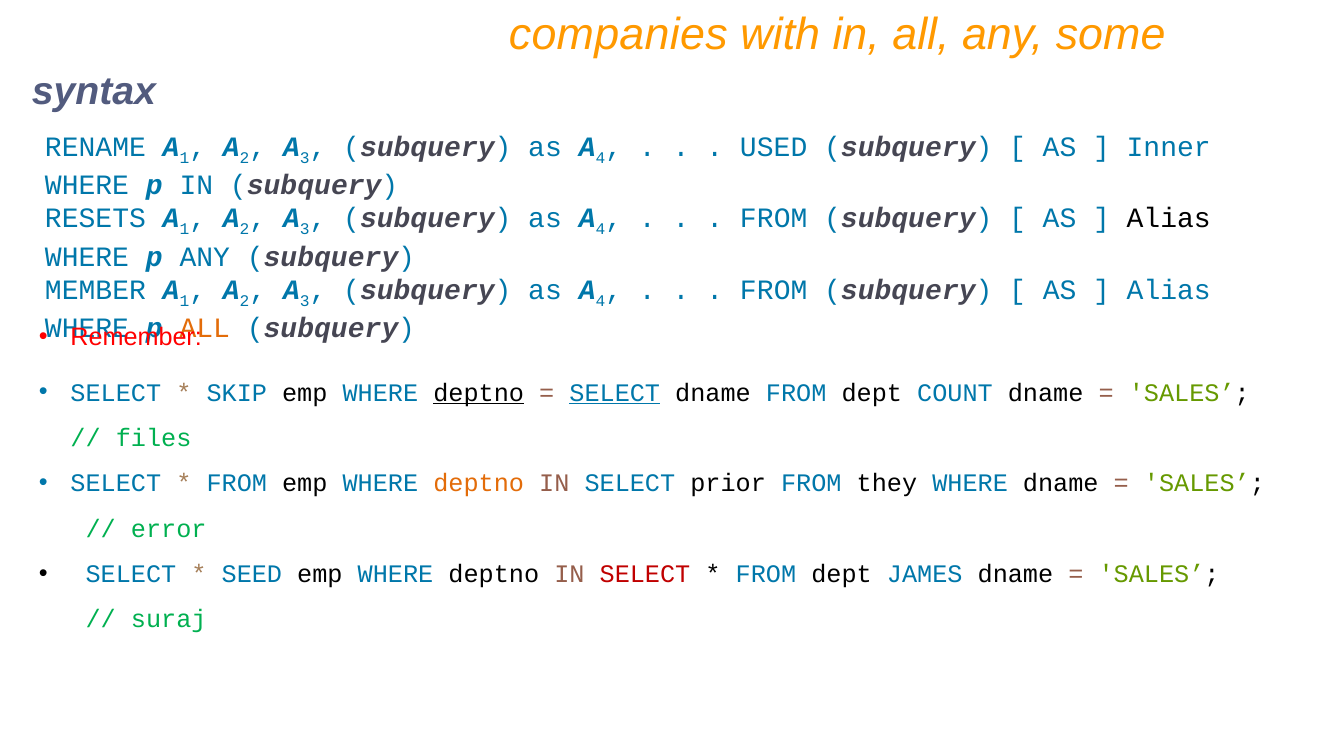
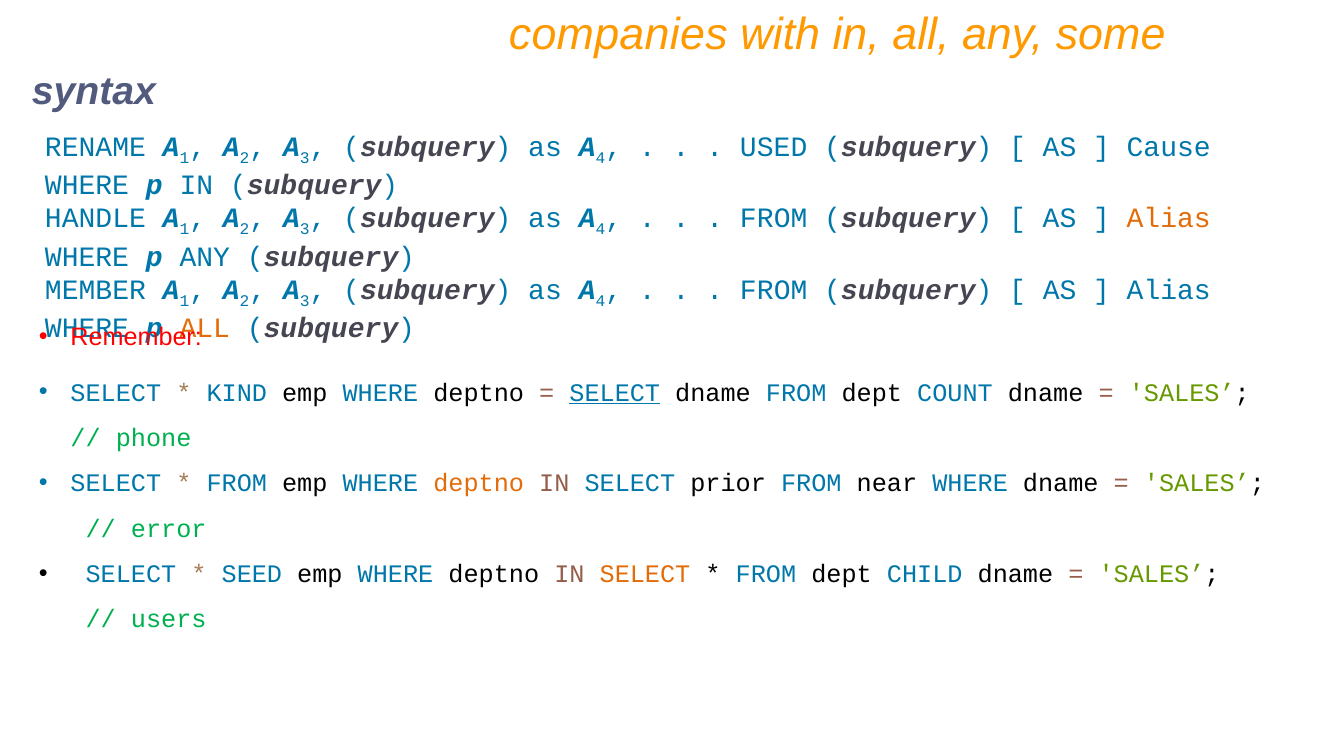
Inner: Inner -> Cause (1169, 147)
RESETS: RESETS -> HANDLE (95, 219)
Alias colour: black -> orange (1169, 219)
SKIP: SKIP -> KIND (237, 393)
deptno underline: present -> none (479, 393)
files: files -> phone (154, 438)
they: they -> near (887, 484)
SELECT colour: red -> orange (645, 574)
JAMES: JAMES -> CHILD (925, 574)
suraj: suraj -> users (169, 620)
